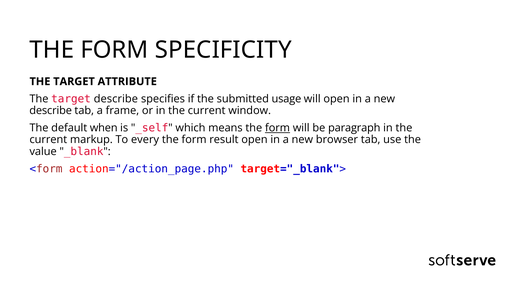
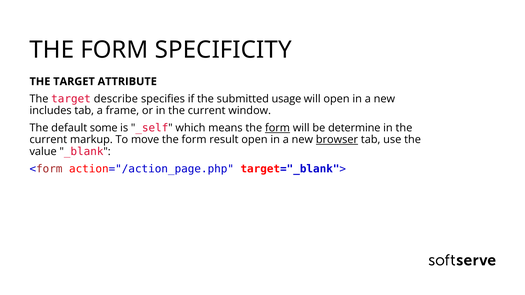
describe: describe -> includes (51, 111)
when: when -> some (104, 128)
paragraph: paragraph -> determine (354, 128)
every: every -> move (145, 140)
browser underline: none -> present (337, 140)
